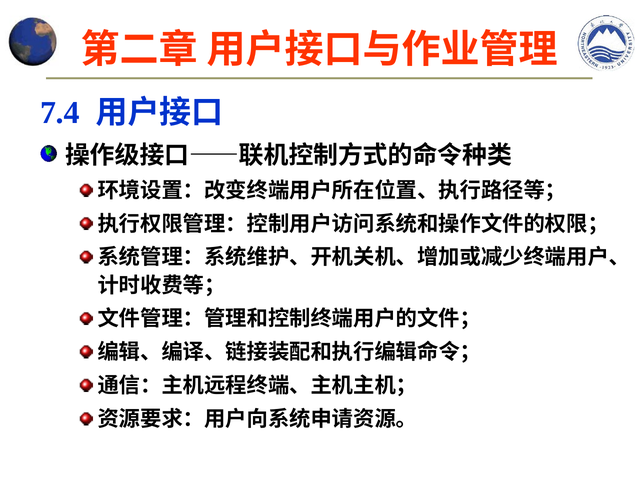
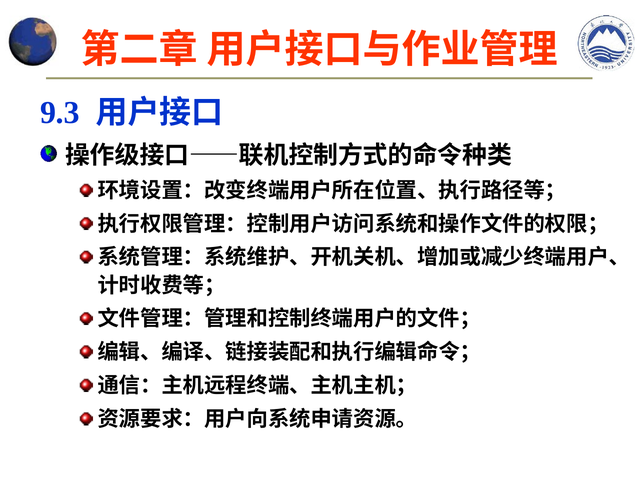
7.4: 7.4 -> 9.3 (60, 113)
